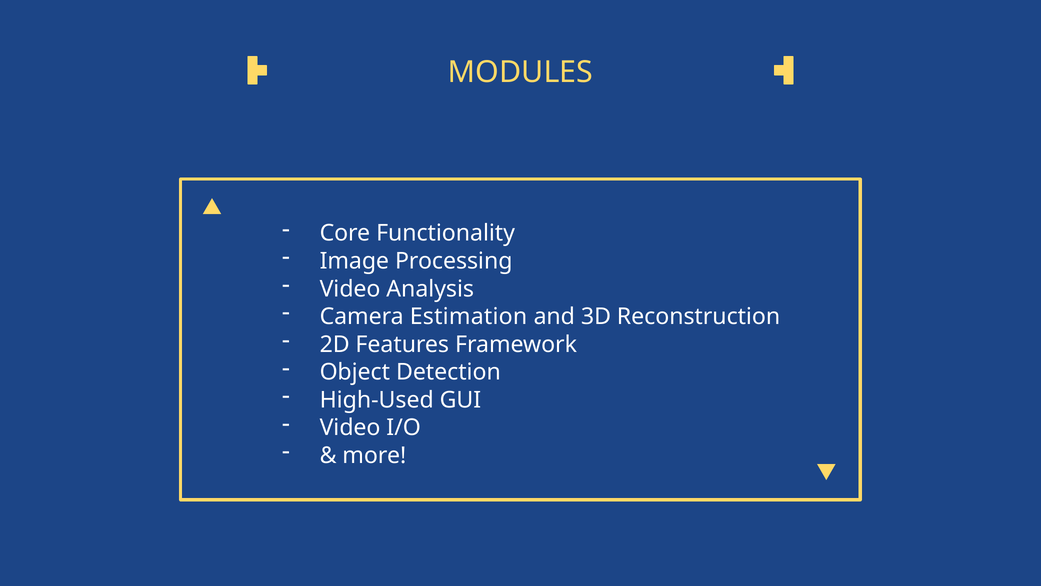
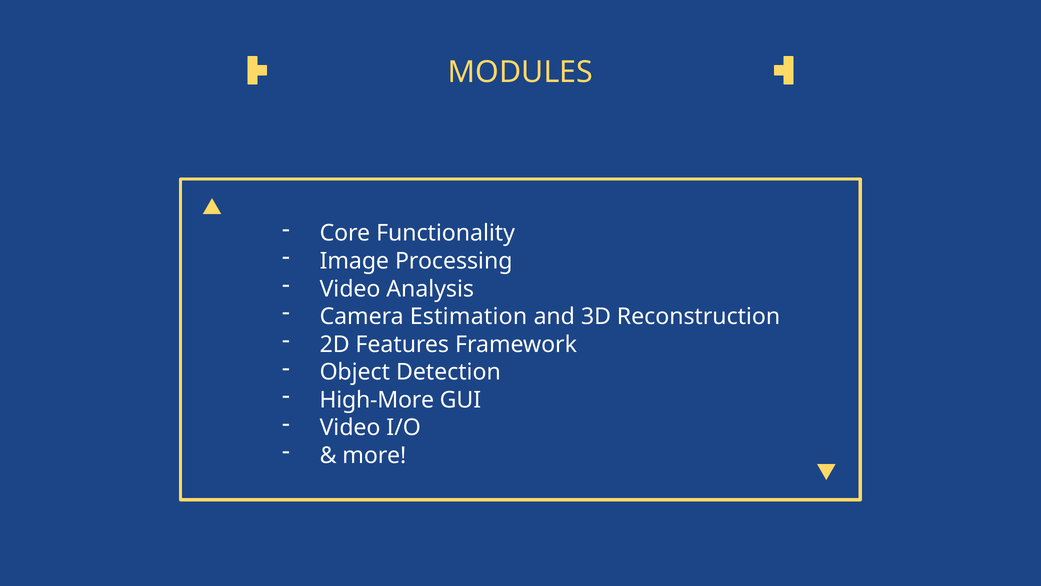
High-Used: High-Used -> High-More (377, 400)
